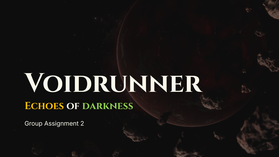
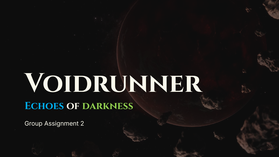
Echoes colour: yellow -> light blue (44, 106)
